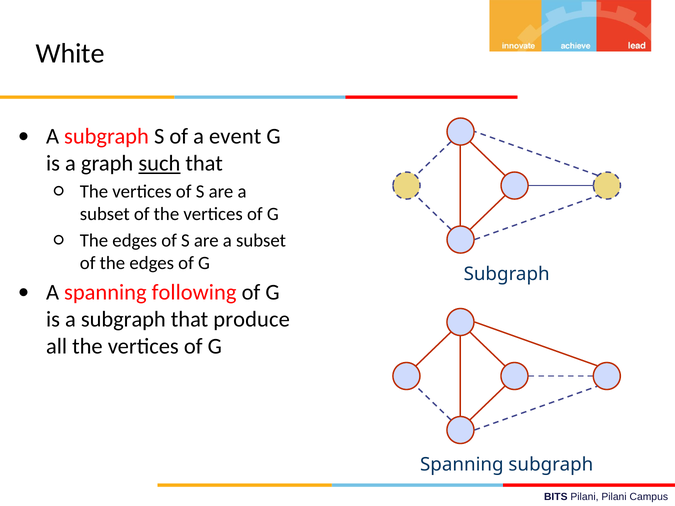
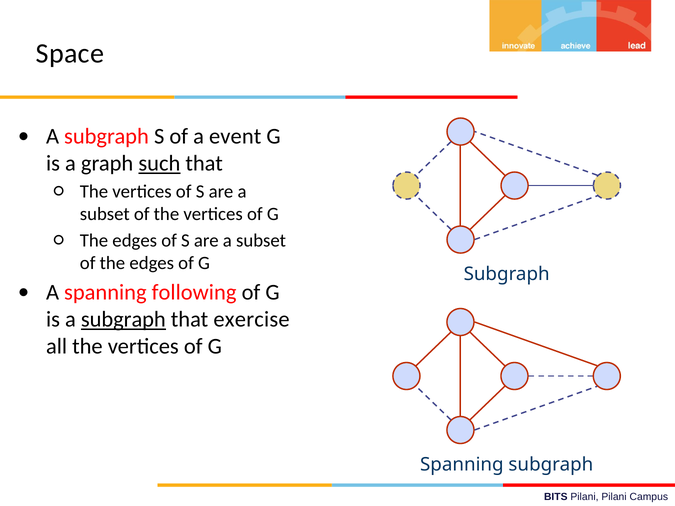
White: White -> Space (70, 54)
subgraph underline: none -> present (123, 320)
produce: produce -> exercise (252, 320)
